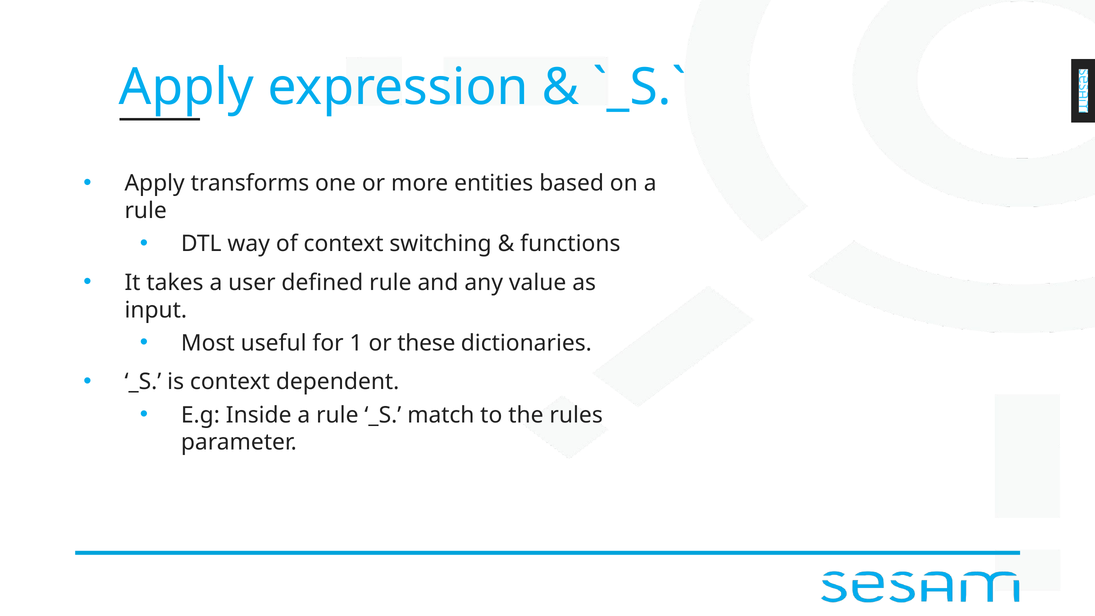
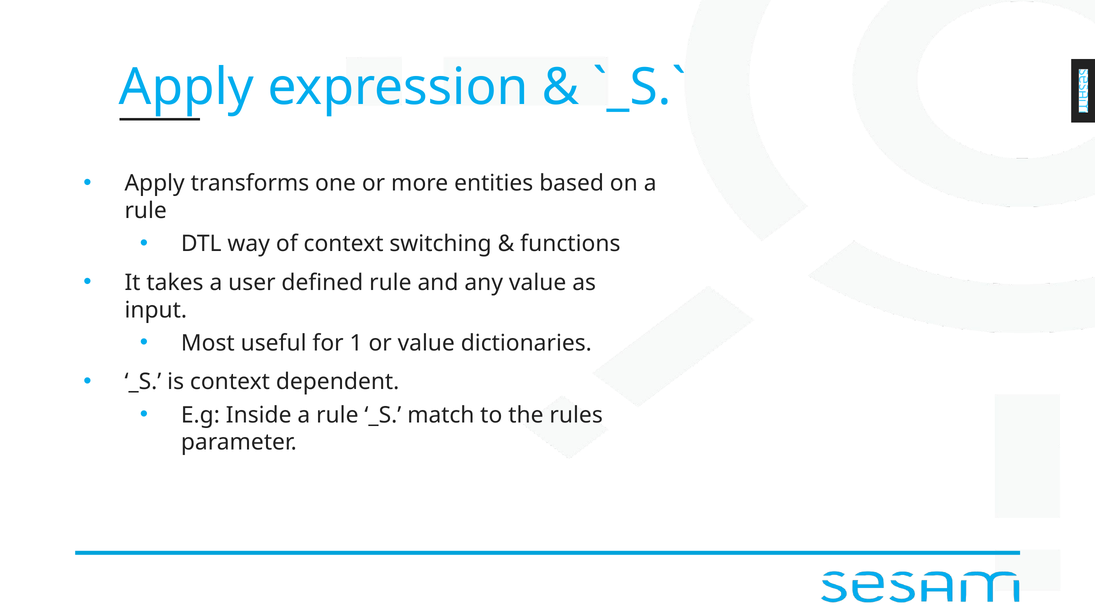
or these: these -> value (426, 343)
